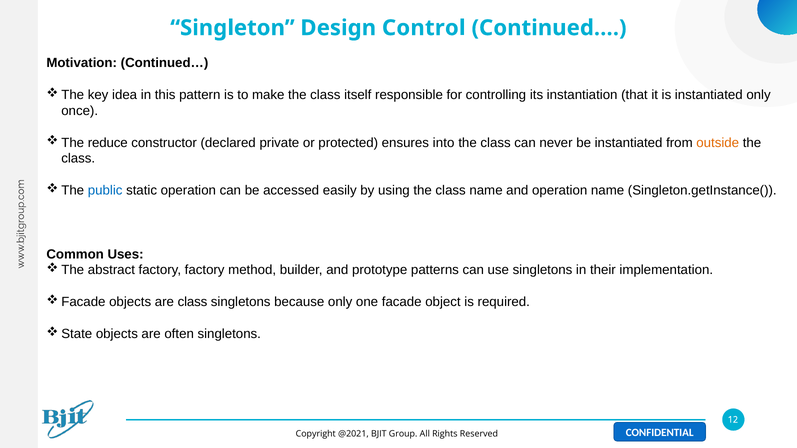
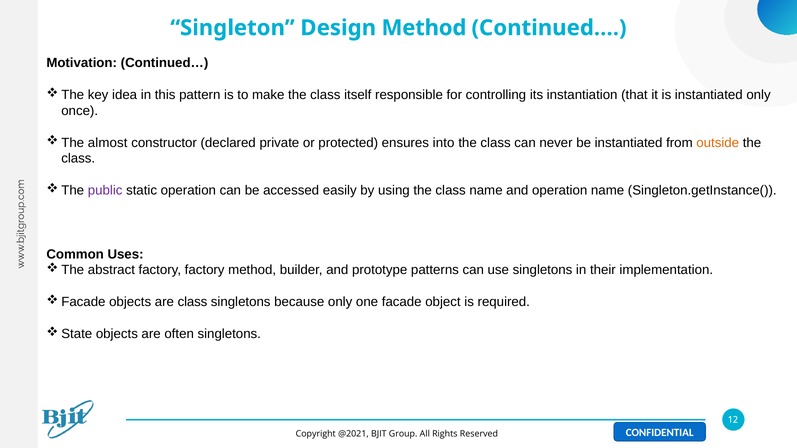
Design Control: Control -> Method (424, 28)
reduce: reduce -> almost (108, 143)
public colour: blue -> purple (105, 191)
